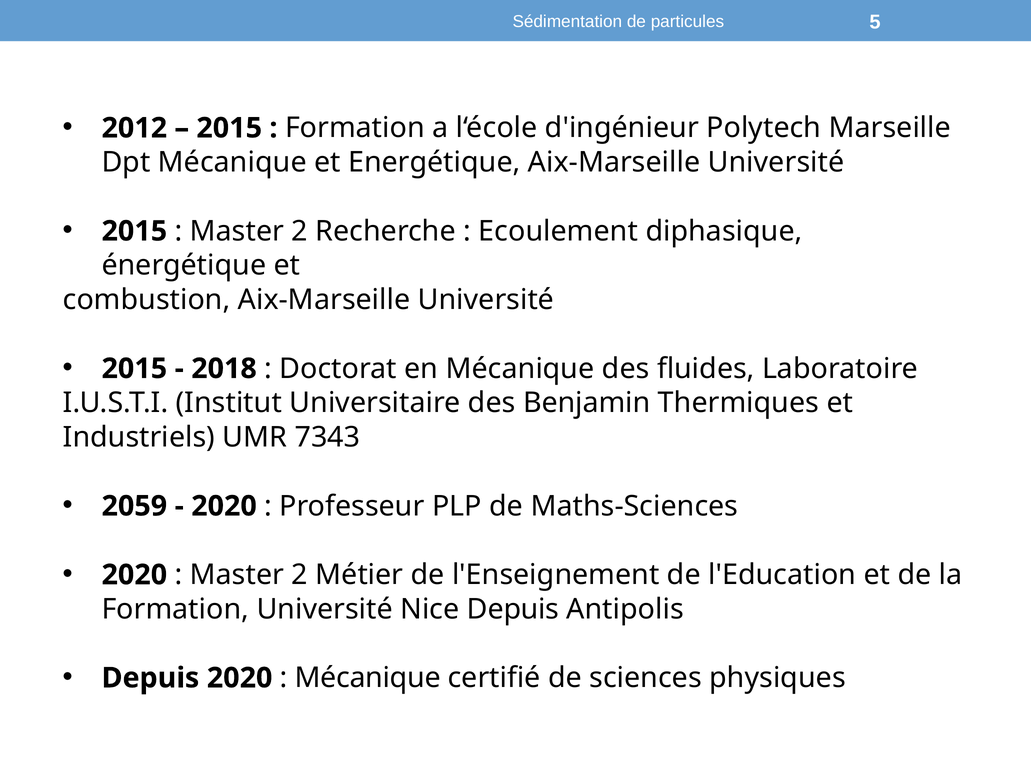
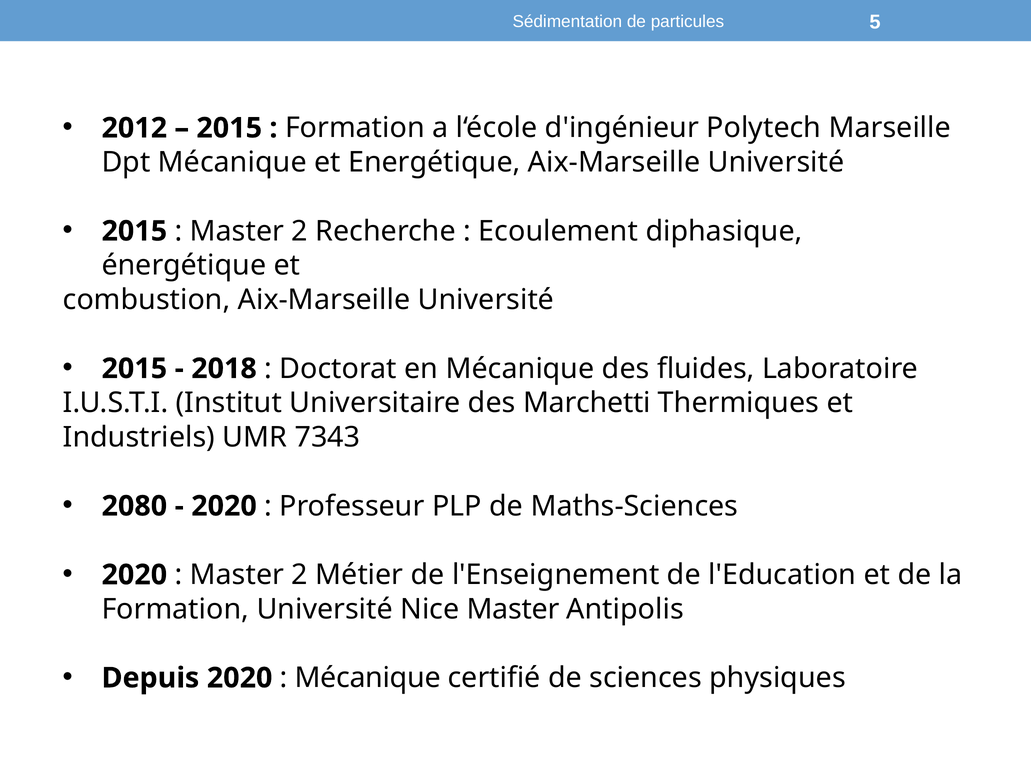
Benjamin: Benjamin -> Marchetti (587, 403)
2059: 2059 -> 2080 (134, 506)
Nice Depuis: Depuis -> Master (513, 609)
